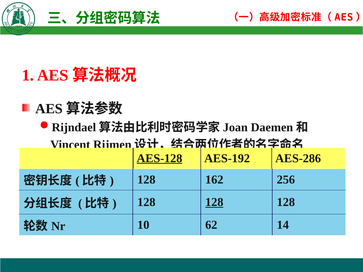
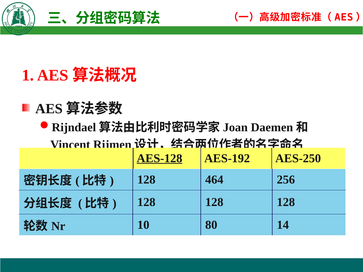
AES-286: AES-286 -> AES-250 (298, 158)
162: 162 -> 464 (214, 180)
128 underline: present -> none (214, 202)
62: 62 -> 80 (211, 225)
